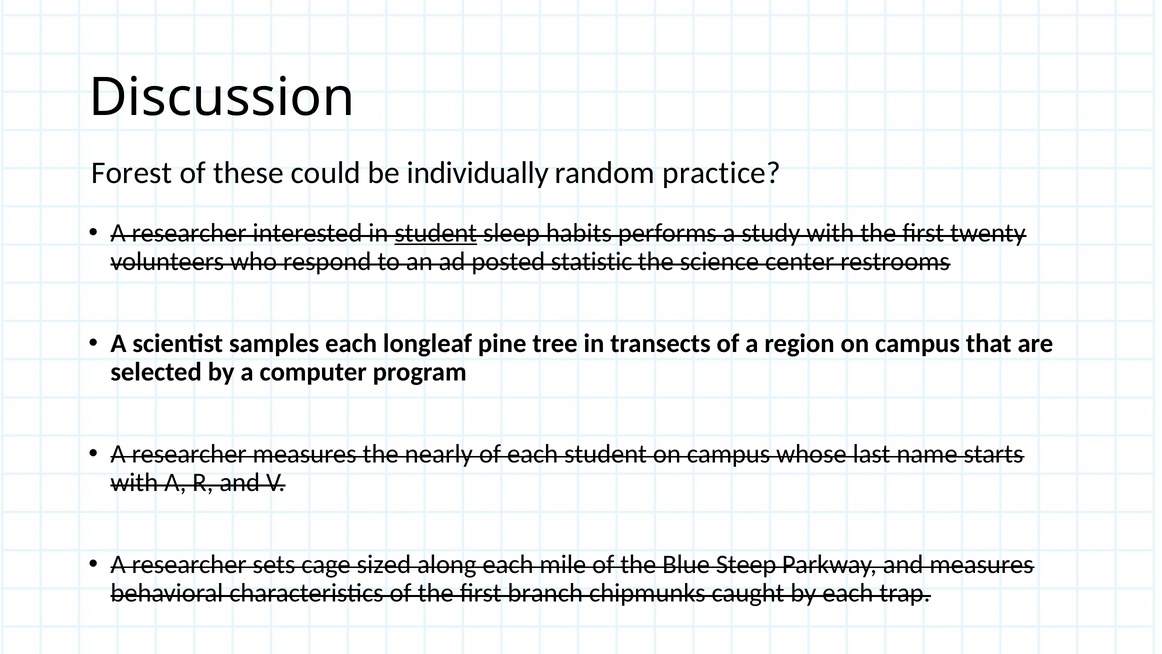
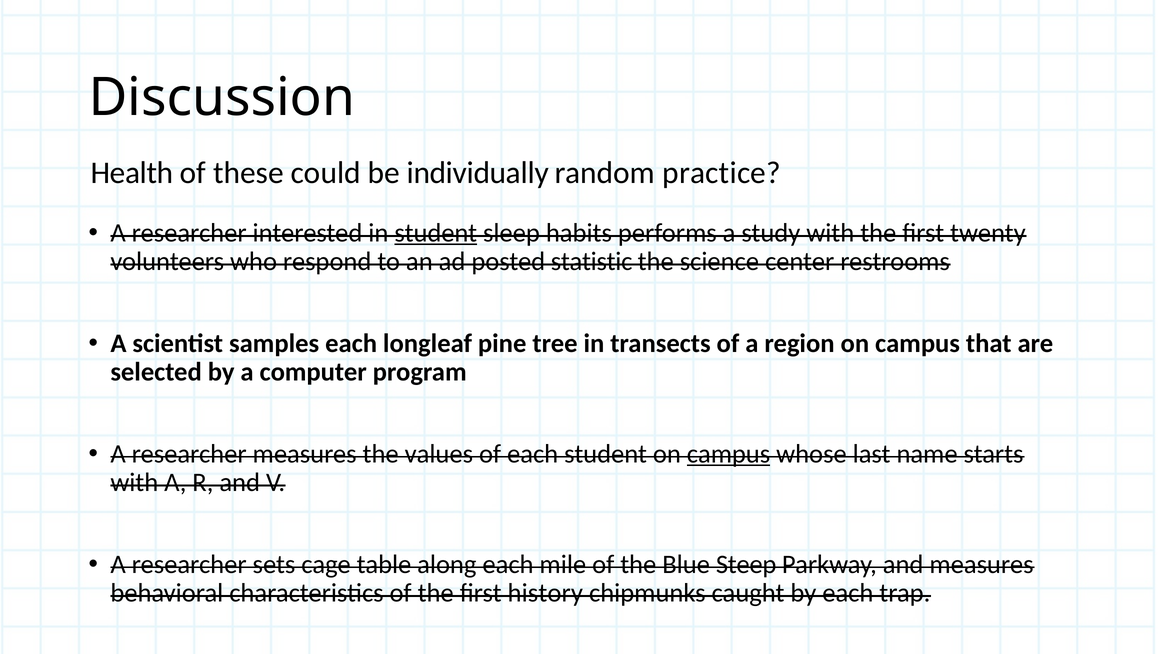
Forest: Forest -> Health (132, 173)
nearly: nearly -> values (439, 454)
campus underline: none -> present (729, 454)
sized: sized -> table (384, 564)
branch: branch -> history (545, 593)
